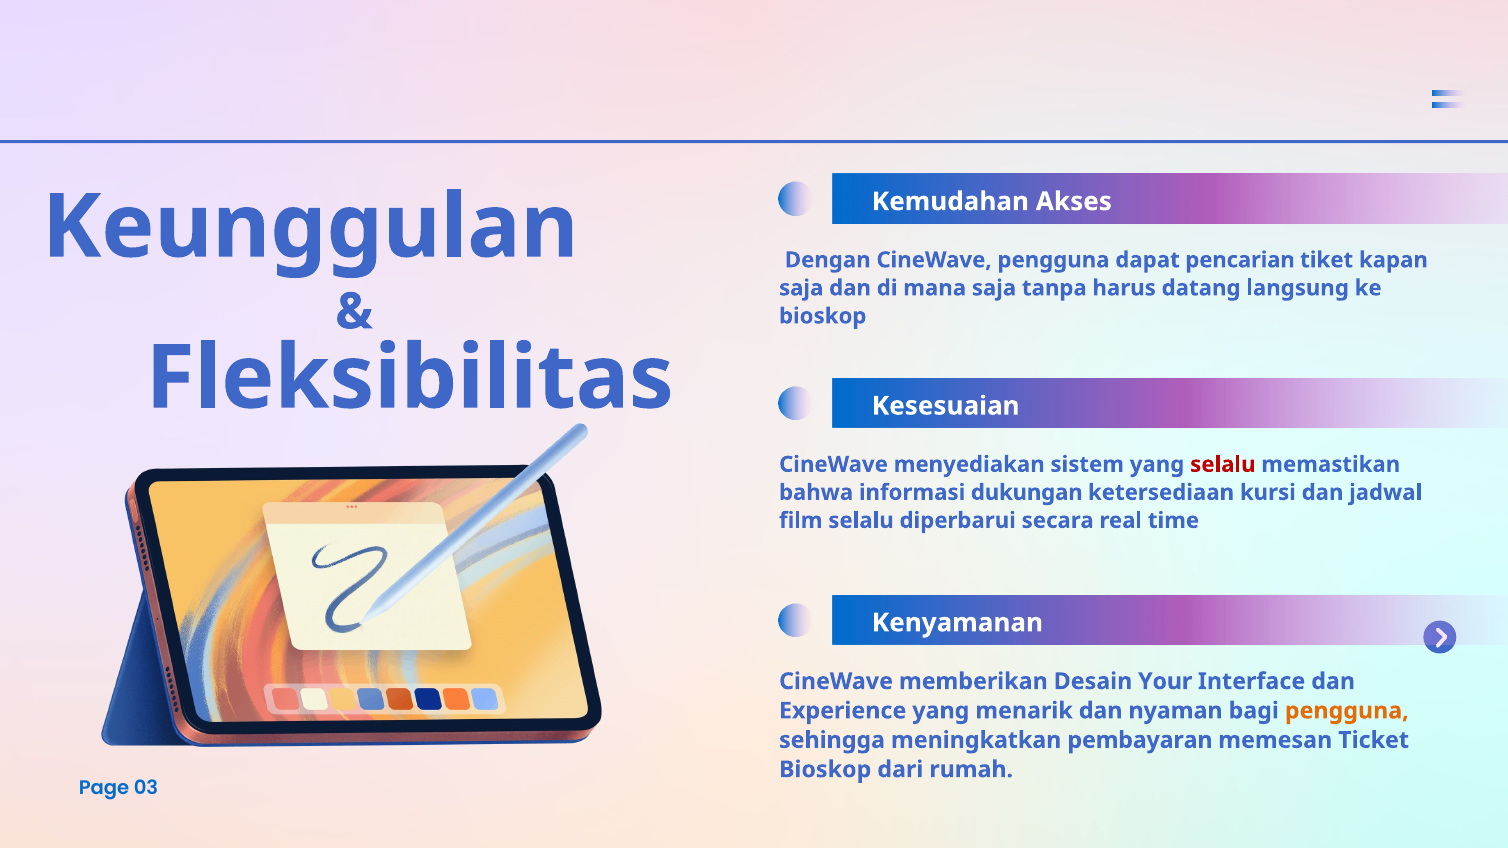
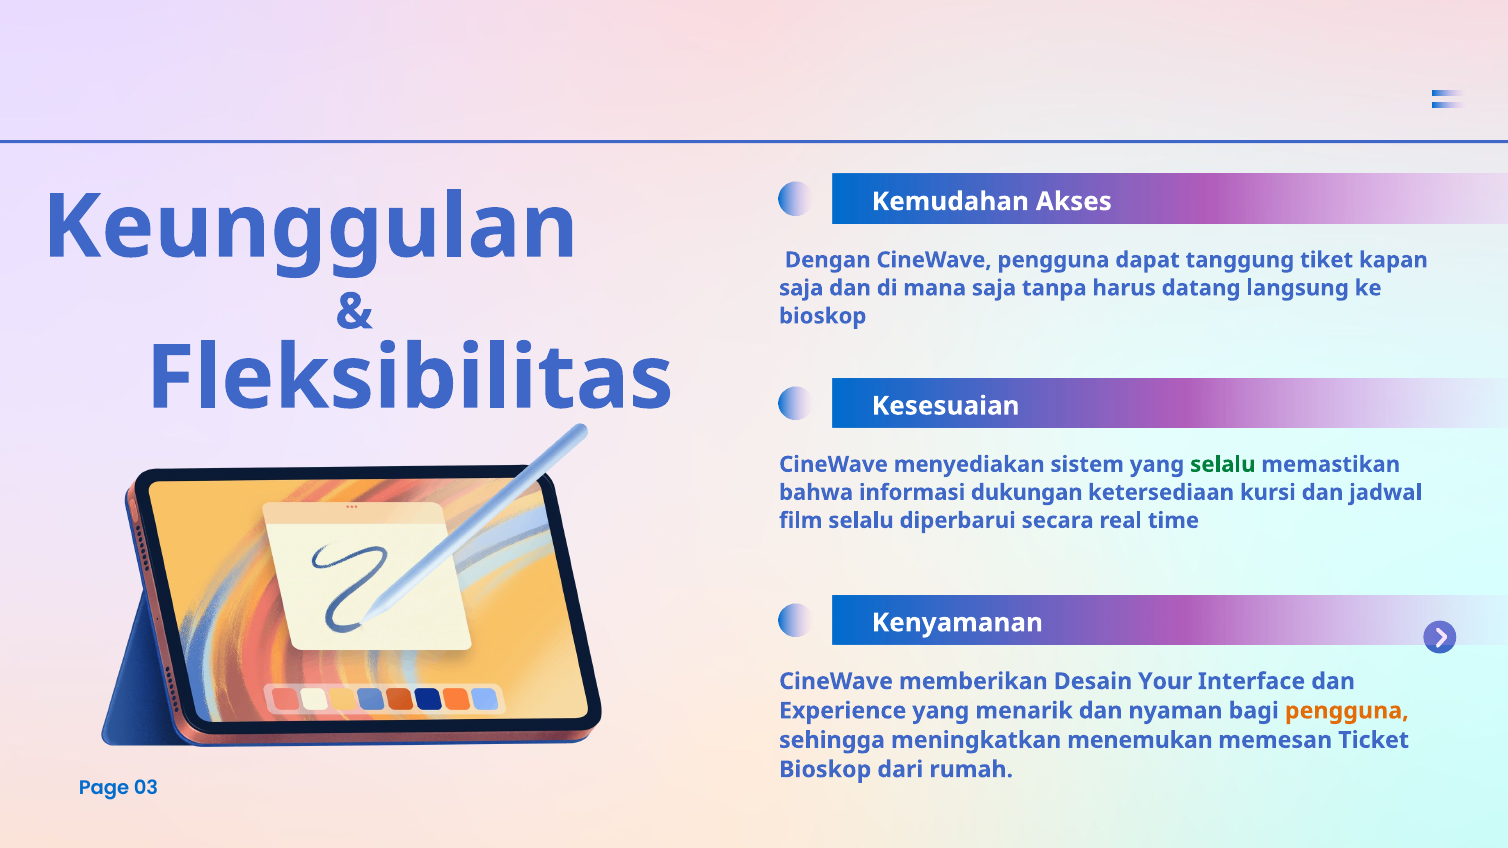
pencarian: pencarian -> tanggung (1240, 260)
selalu colour: red -> green (1223, 465)
pembayaran: pembayaran -> menemukan (1140, 740)
